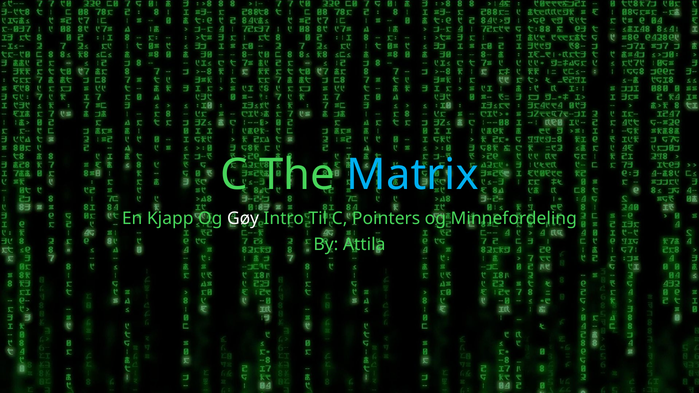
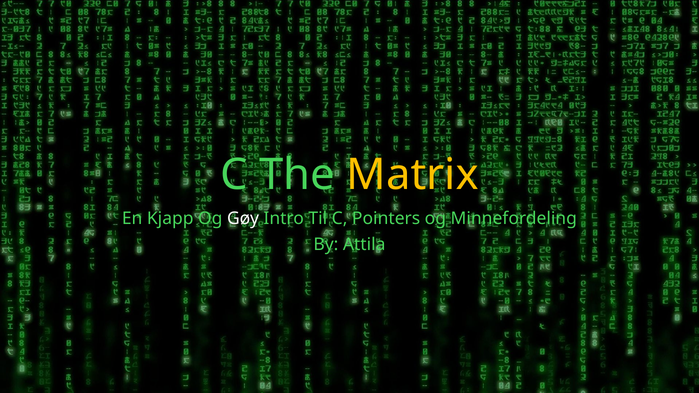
Matrix colour: light blue -> yellow (413, 175)
